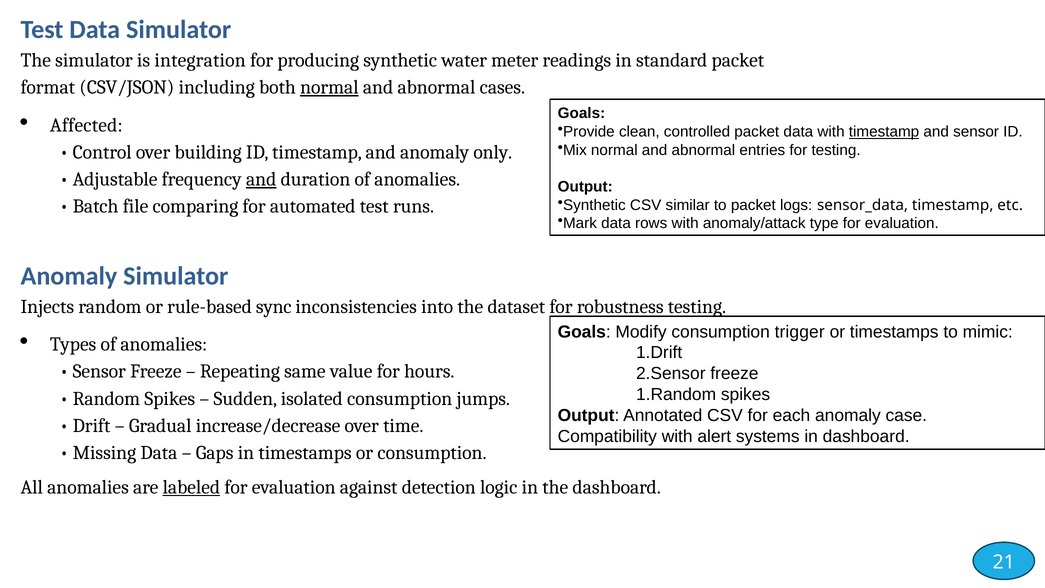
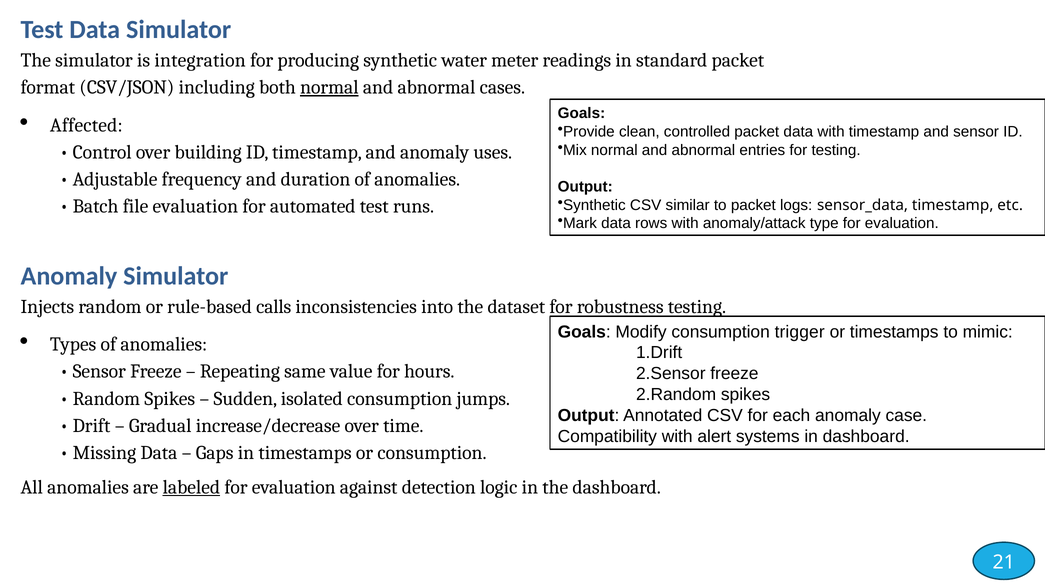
timestamp underline: present -> none (884, 132)
only: only -> uses (493, 152)
and underline: present -> none (261, 179)
file comparing: comparing -> evaluation (195, 206)
sync: sync -> calls (274, 306)
1.Random: 1.Random -> 2.Random (676, 394)
